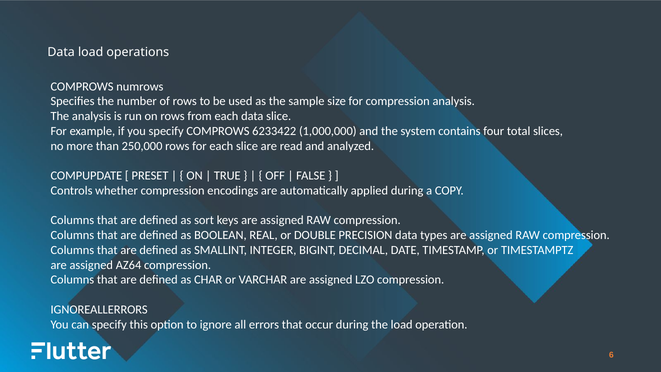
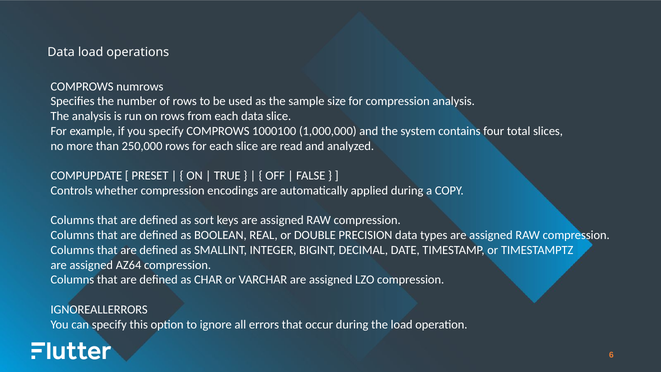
6233422: 6233422 -> 1000100 (274, 131)
